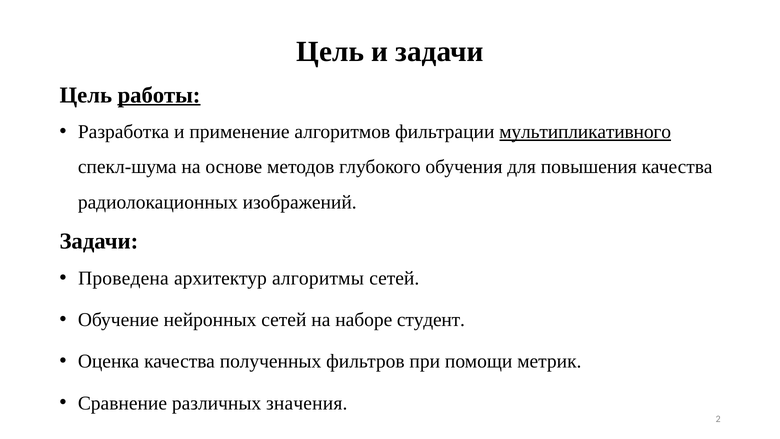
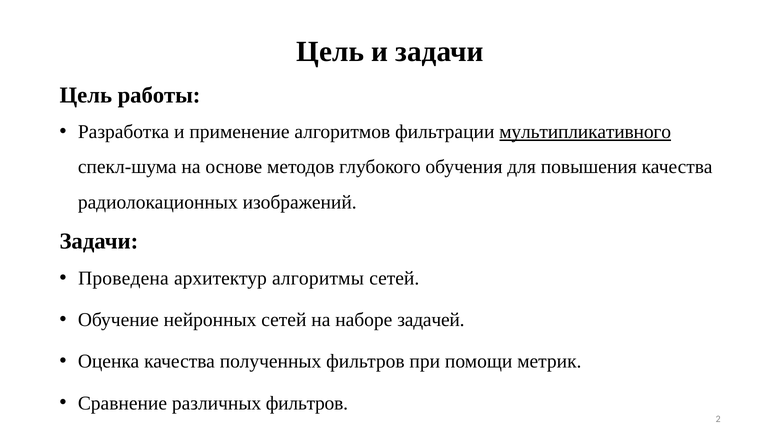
работы underline: present -> none (159, 95)
студент: студент -> задачей (431, 320)
различных значения: значения -> фильтров (307, 403)
